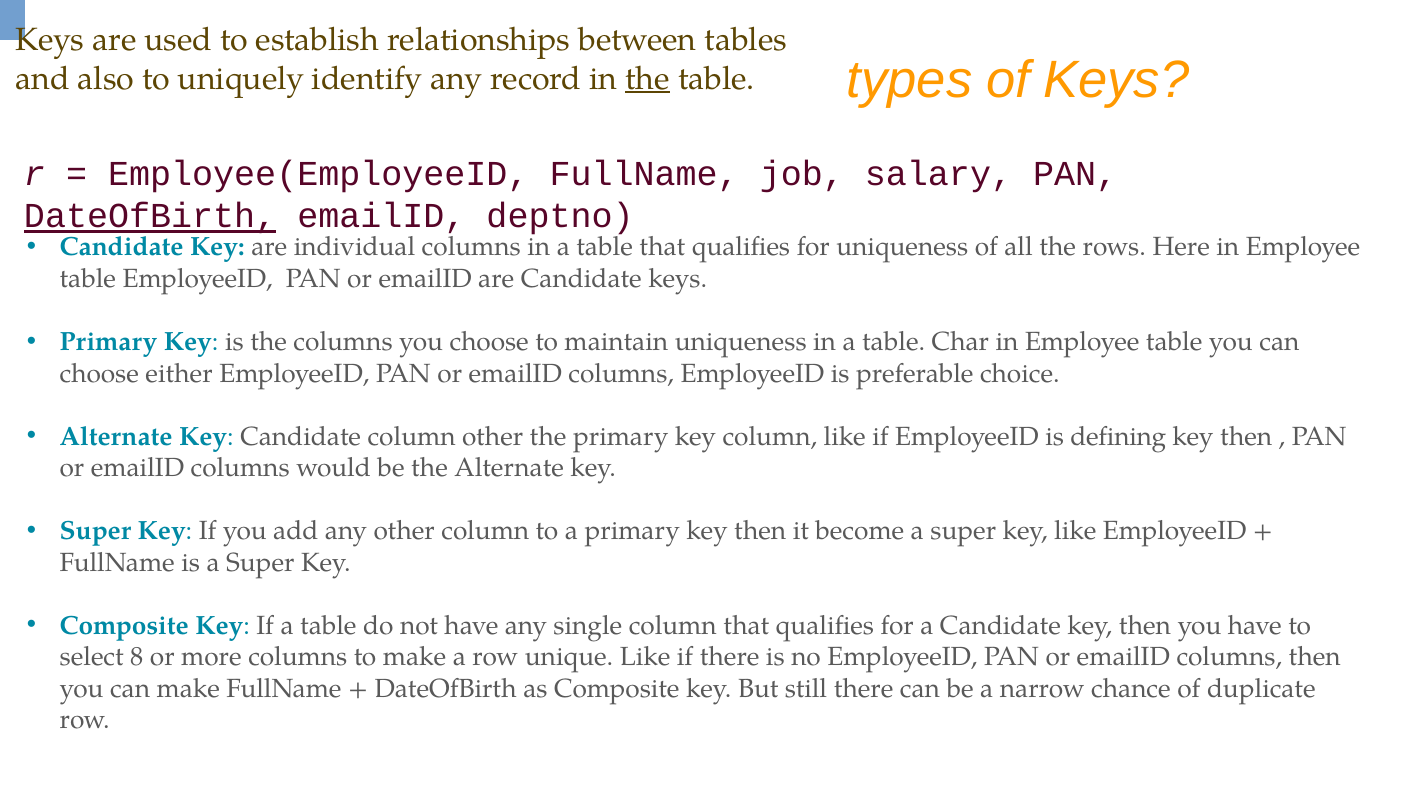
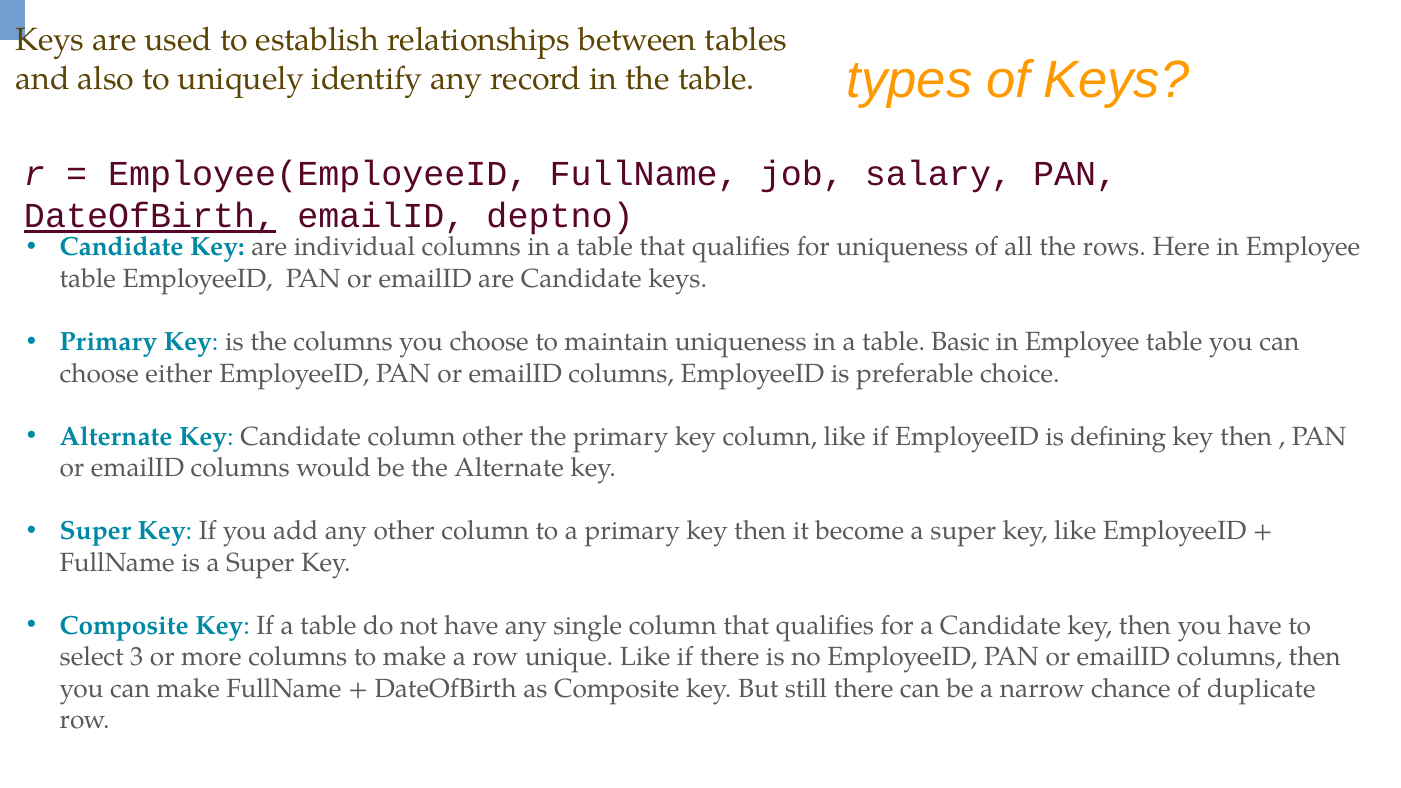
the underline: present -> none (648, 79)
Char: Char -> Basic (960, 342)
8: 8 -> 3 (137, 657)
